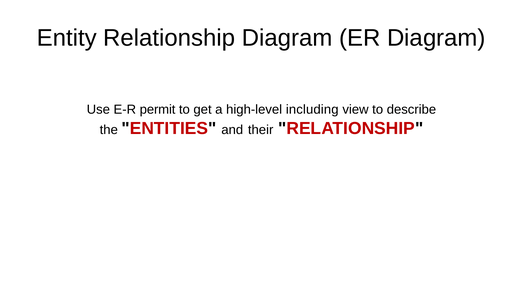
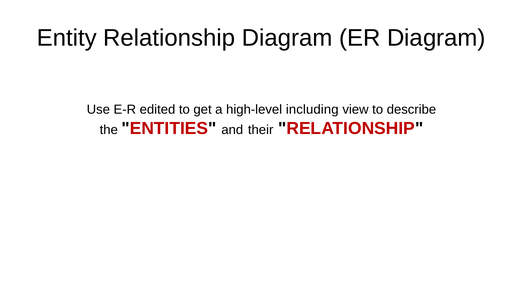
permit: permit -> edited (158, 110)
